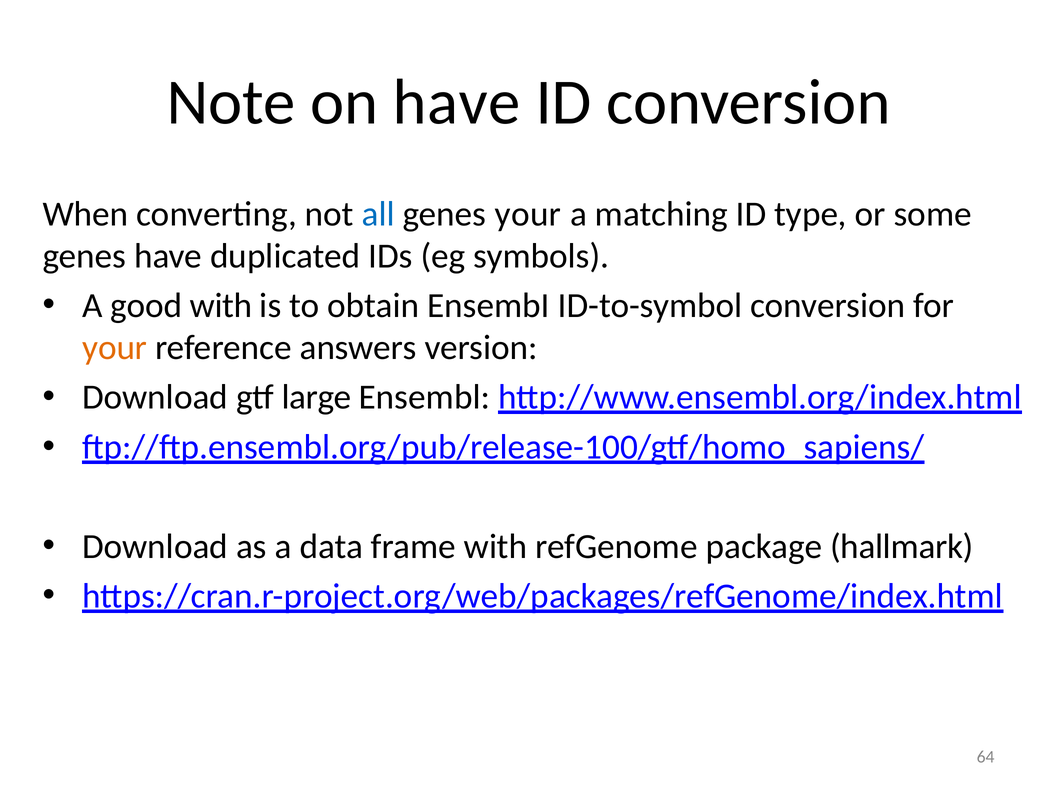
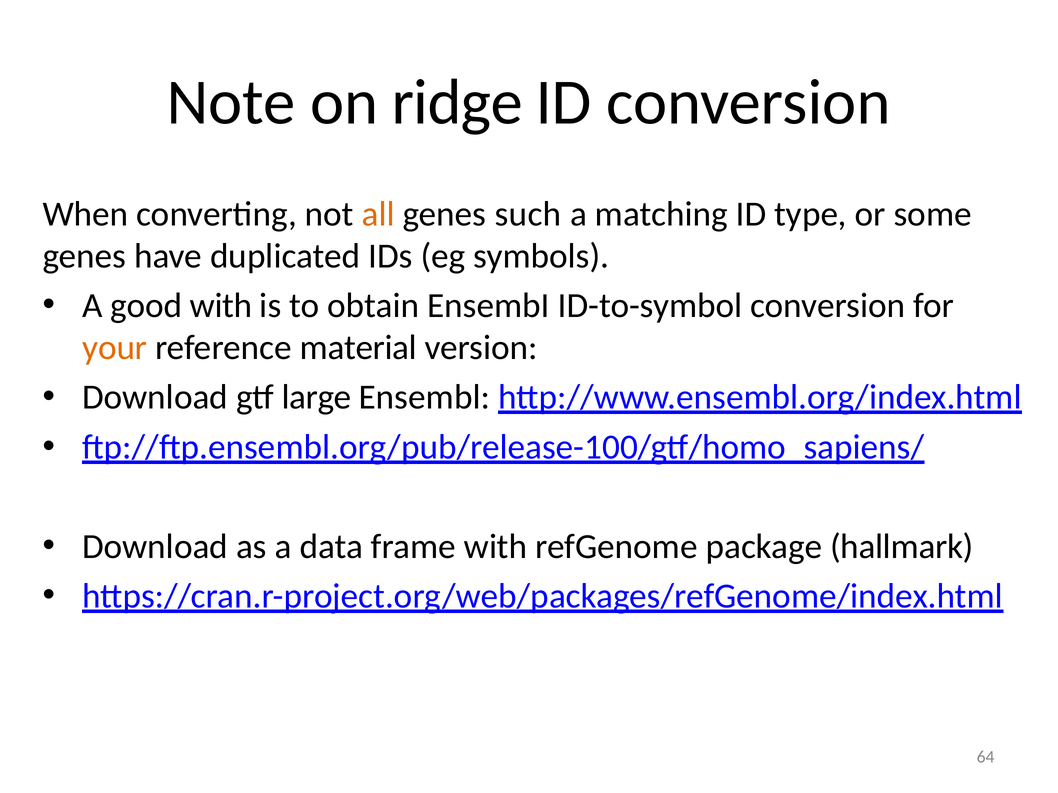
on have: have -> ridge (457, 102)
all colour: blue -> orange (378, 214)
genes your: your -> such (528, 214)
answers: answers -> material (358, 348)
